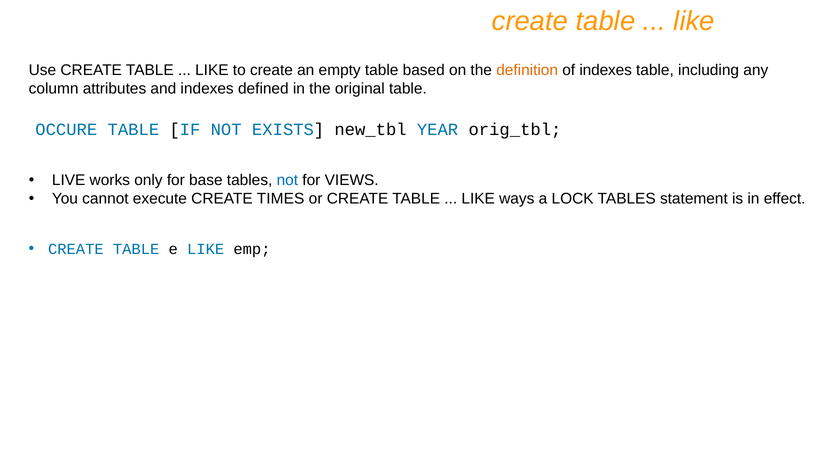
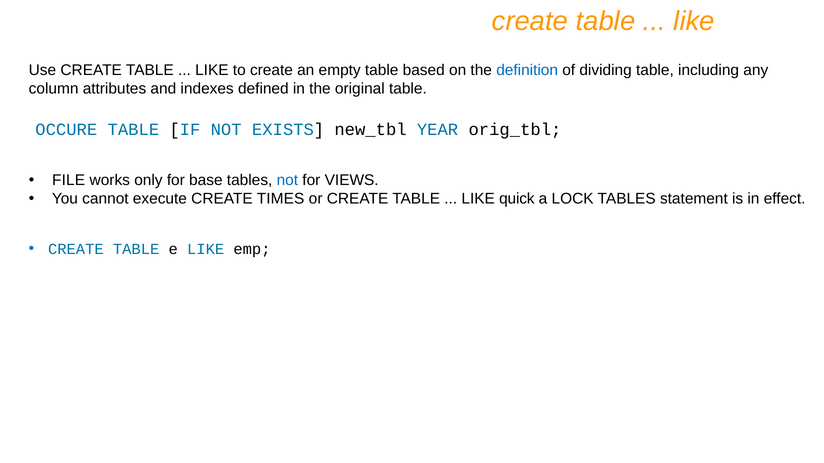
definition colour: orange -> blue (527, 70)
of indexes: indexes -> dividing (606, 70)
LIVE: LIVE -> FILE (69, 180)
ways: ways -> quick (517, 199)
